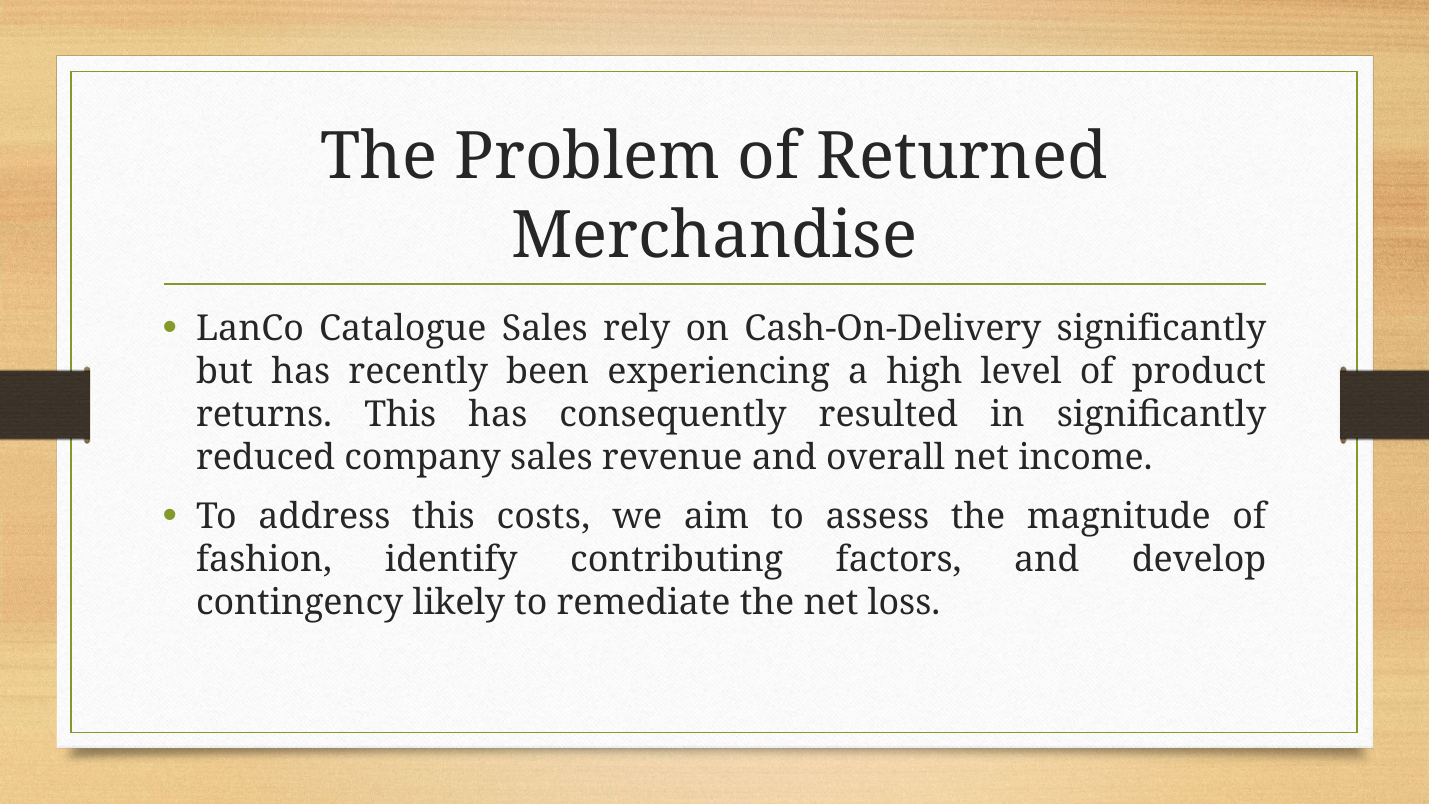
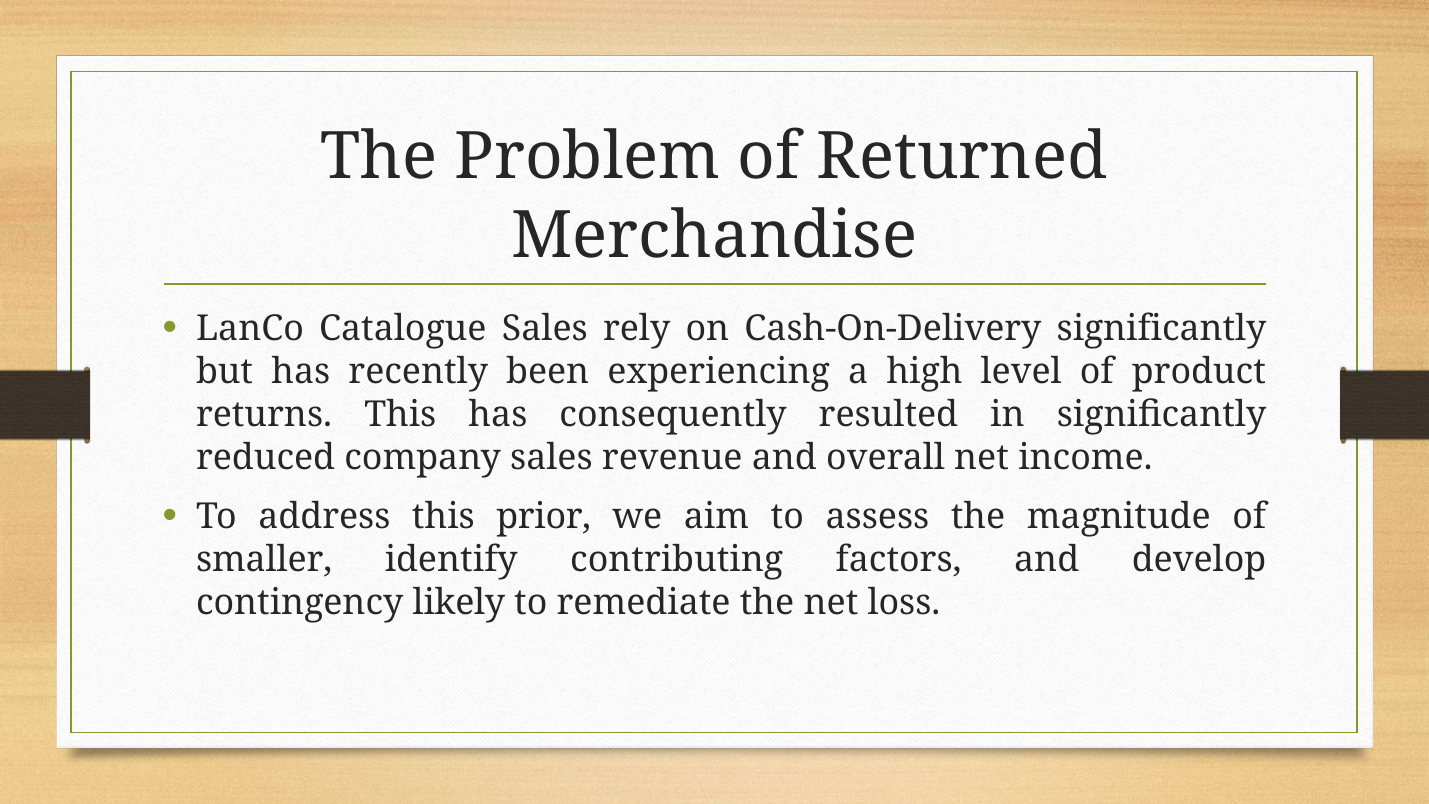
costs: costs -> prior (544, 517)
fashion: fashion -> smaller (264, 559)
